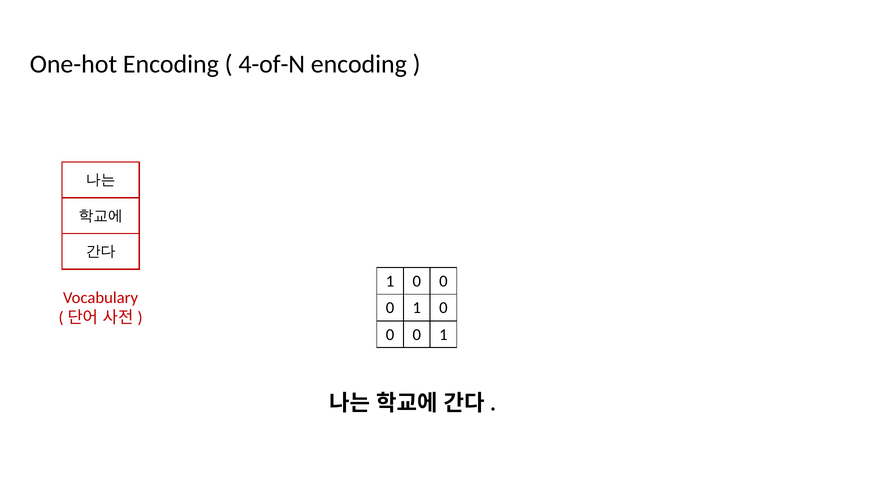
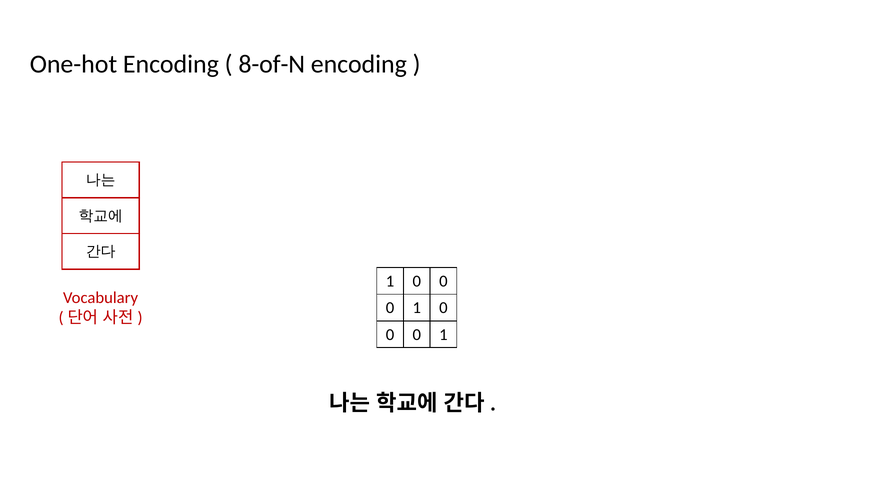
4-of-N: 4-of-N -> 8-of-N (272, 64)
